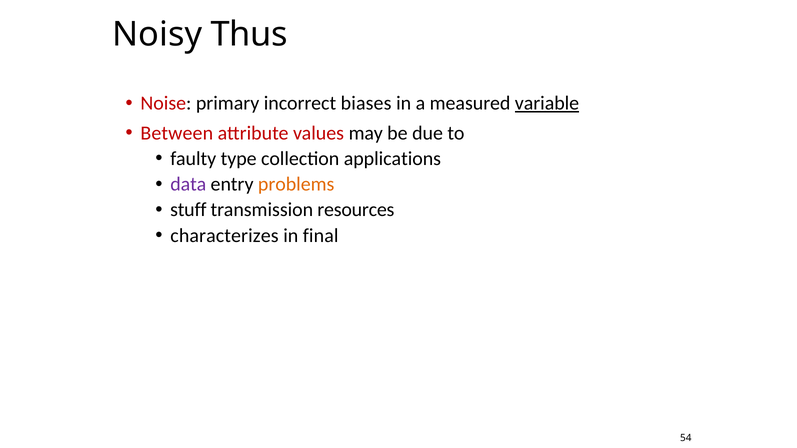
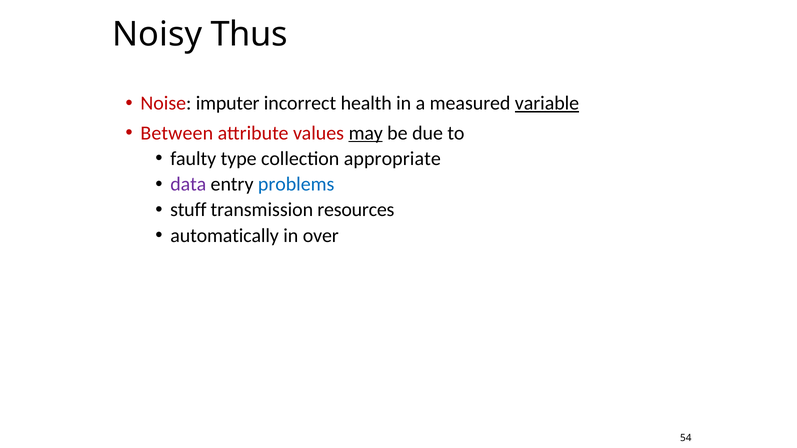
primary: primary -> imputer (228, 103)
biases: biases -> health (366, 103)
may underline: none -> present (366, 133)
applications: applications -> appropriate (392, 159)
problems colour: orange -> blue (296, 184)
characterizes: characterizes -> automatically (225, 236)
final: final -> over (321, 236)
